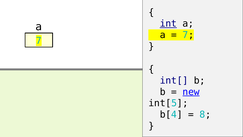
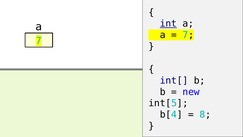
new underline: present -> none (191, 92)
